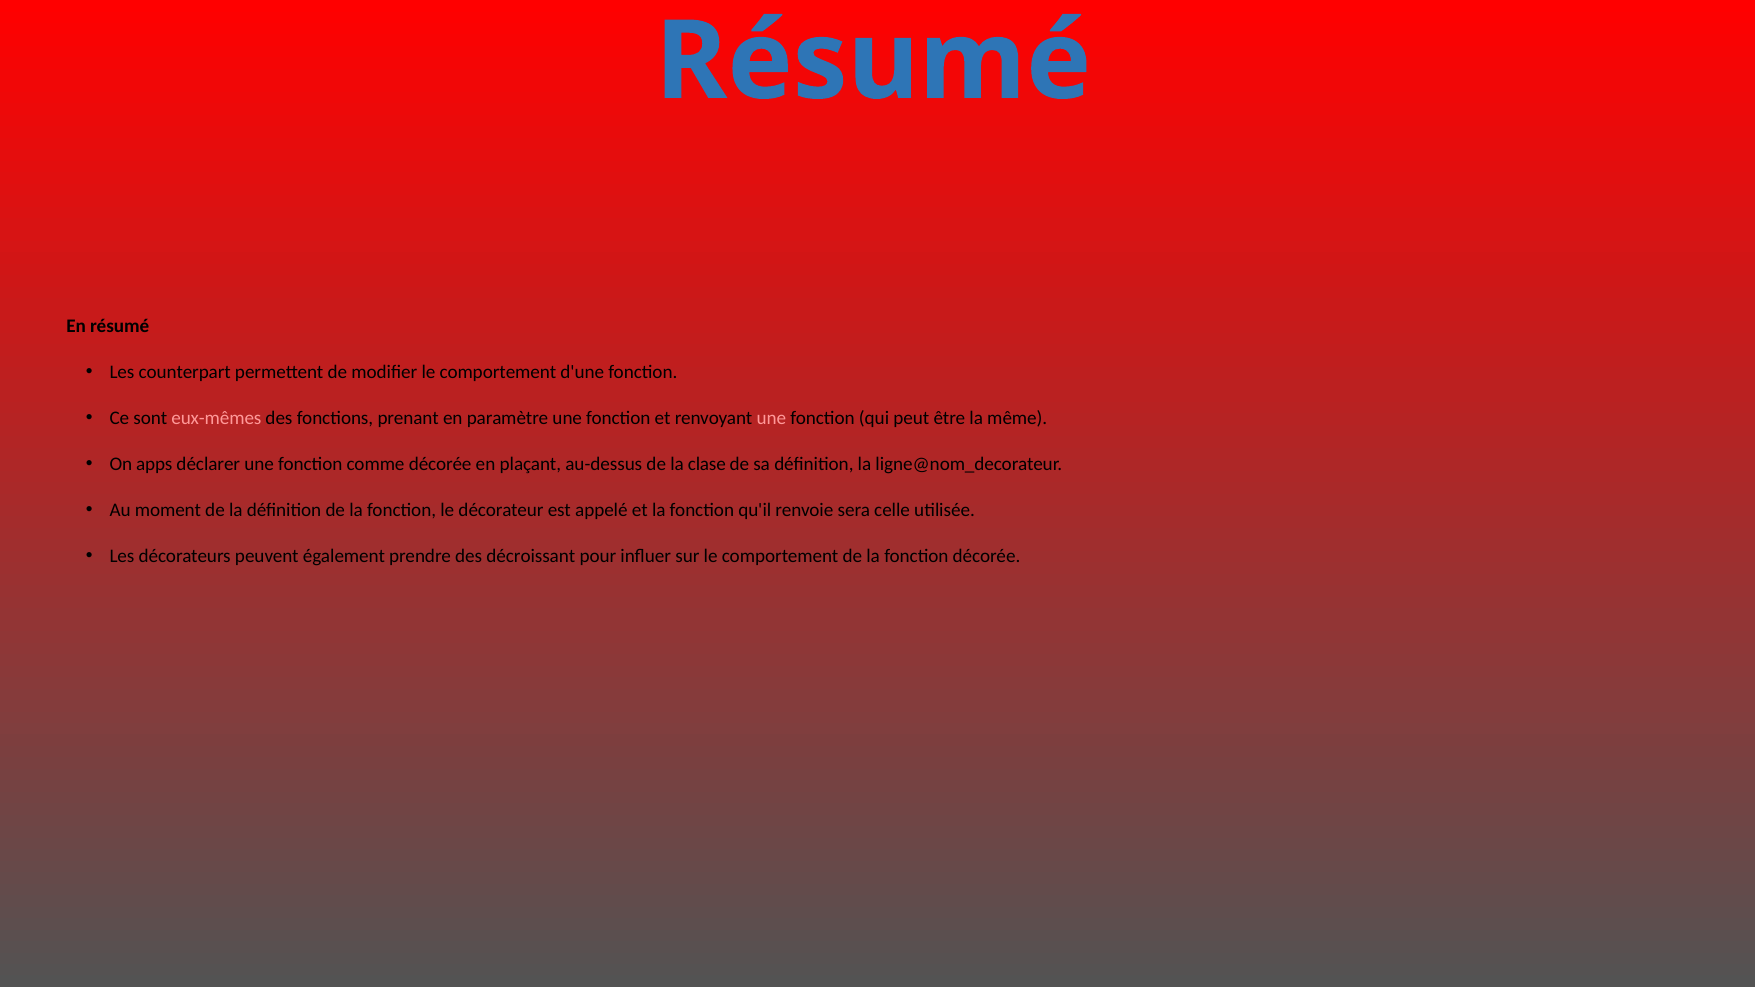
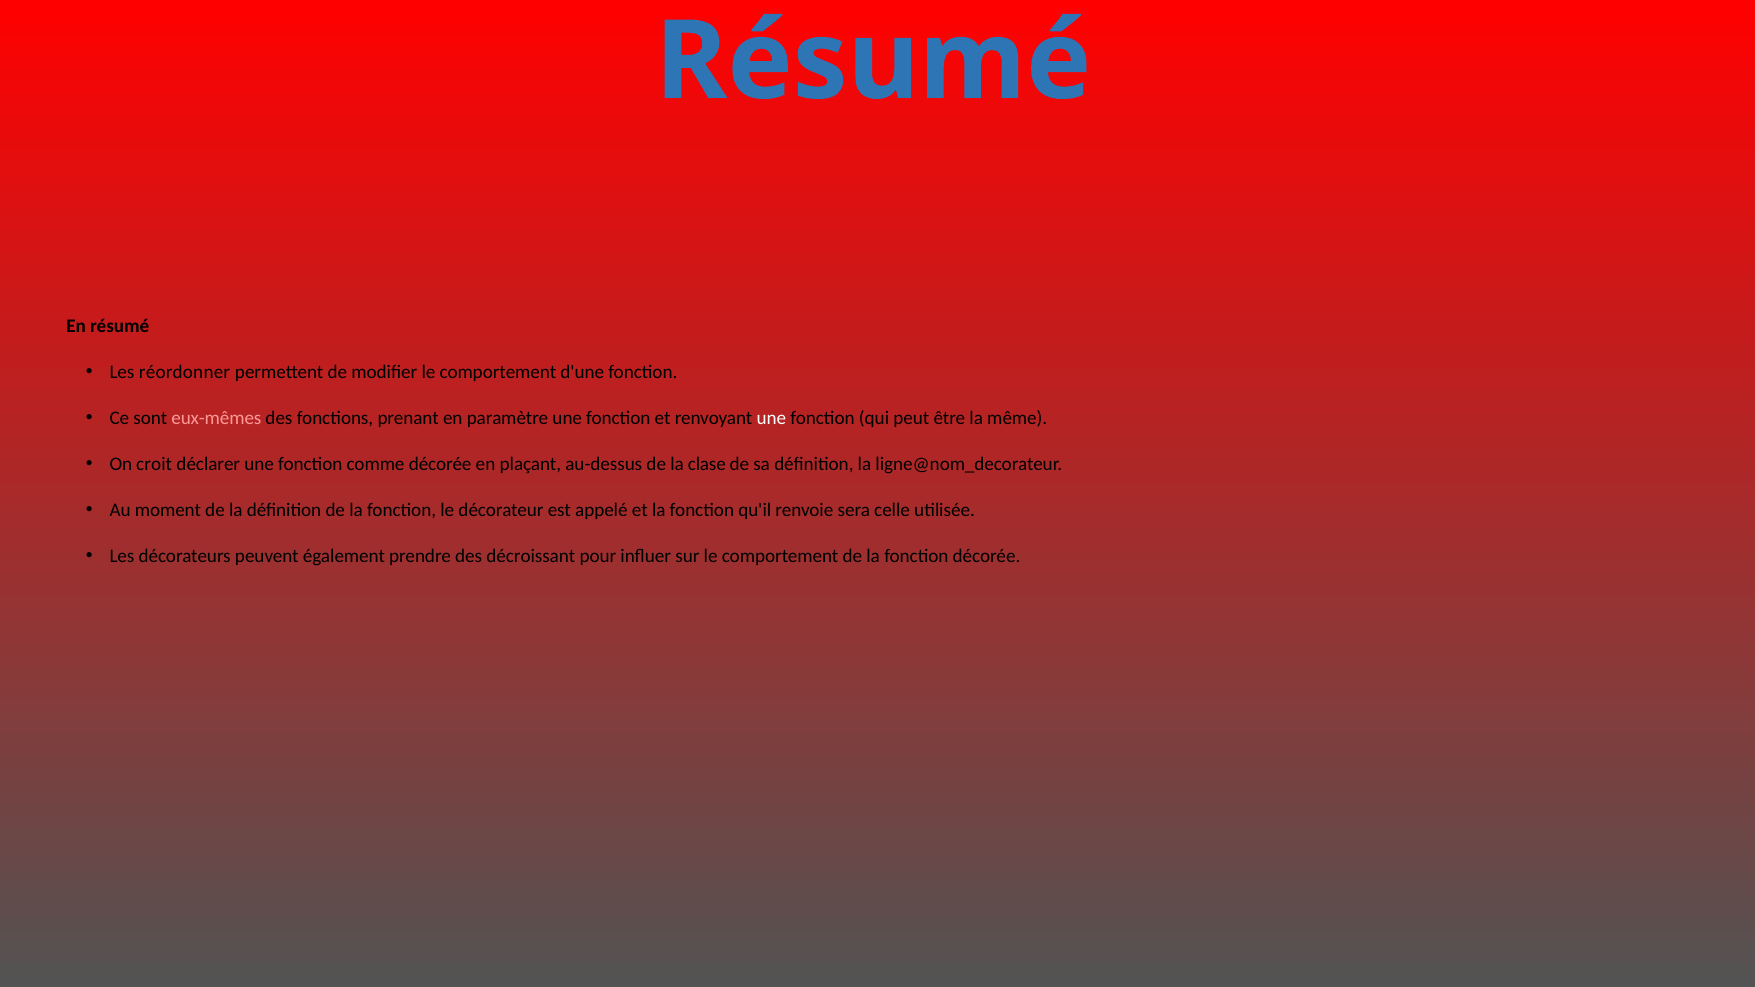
counterpart: counterpart -> réordonner (185, 372)
une colour: pink -> white (771, 418)
apps: apps -> croit (154, 464)
